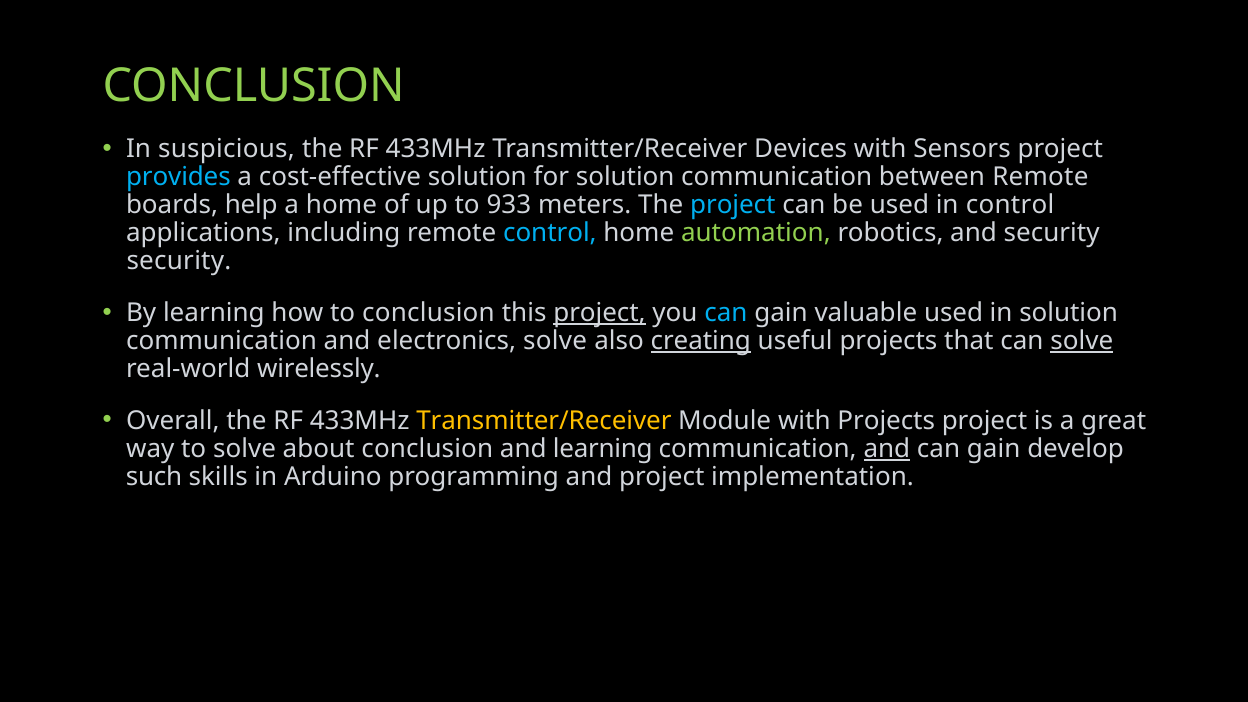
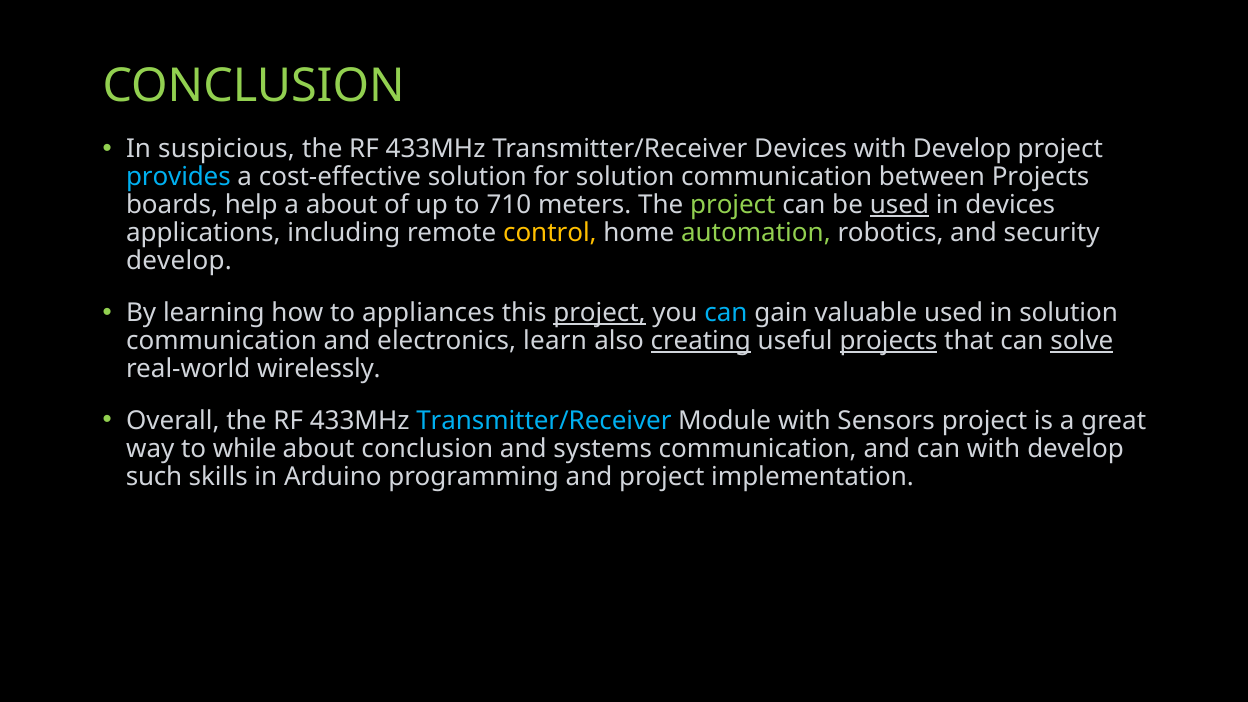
Sensors: Sensors -> Develop (962, 149)
between Remote: Remote -> Projects (1041, 177)
a home: home -> about (342, 205)
933: 933 -> 710 (509, 205)
project colour: light blue -> light green (733, 205)
used underline: none -> present (899, 205)
in control: control -> devices (1010, 205)
control colour: light blue -> yellow (550, 233)
security: security -> develop (179, 261)
to conclusion: conclusion -> appliances (428, 313)
electronics solve: solve -> learn (555, 341)
projects underline: none -> present (888, 341)
Transmitter/Receiver colour: yellow -> light blue (544, 420)
with Projects: Projects -> Sensors (886, 420)
to solve: solve -> while (245, 449)
and learning: learning -> systems (603, 449)
and underline: present -> none (887, 449)
gain: gain -> with (994, 449)
